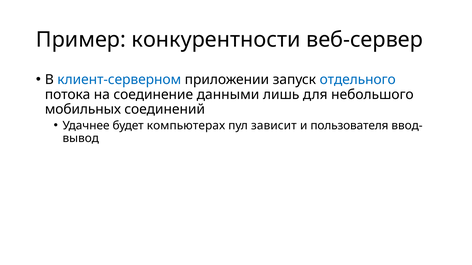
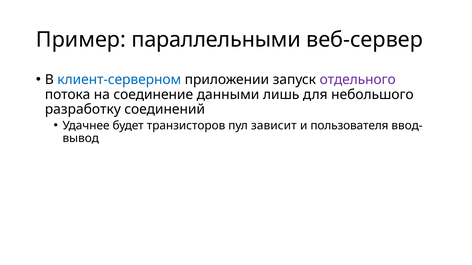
конкурентности: конкурентности -> параллельными (216, 40)
отдельного colour: blue -> purple (358, 80)
мобильных: мобильных -> разработку (83, 110)
компьютерах: компьютерах -> транзисторов (186, 126)
